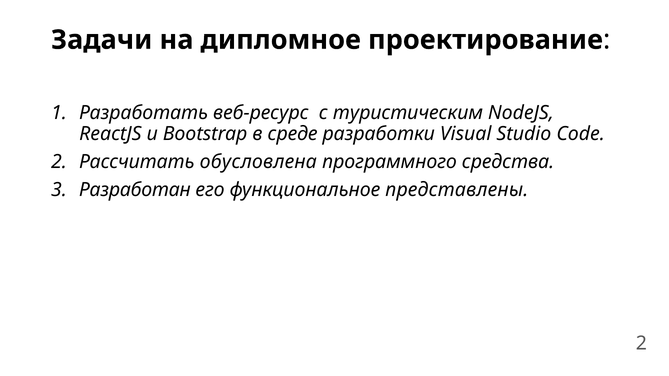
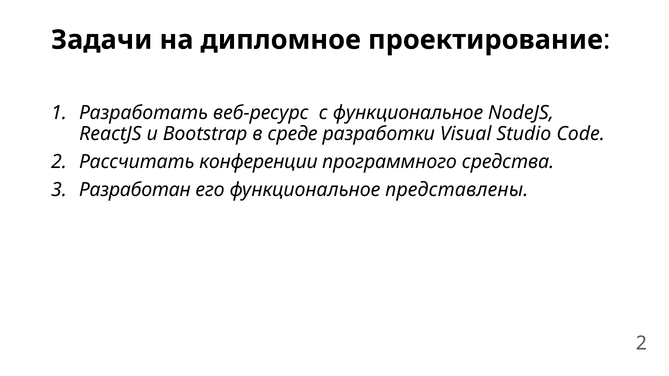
с туристическим: туристическим -> функциональное (408, 113)
обусловлена: обусловлена -> конференции (258, 162)
